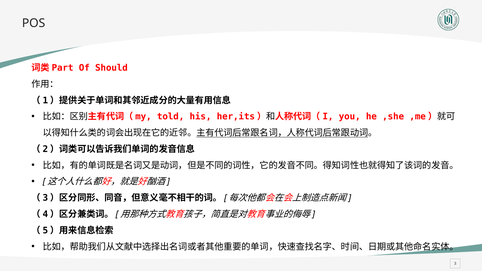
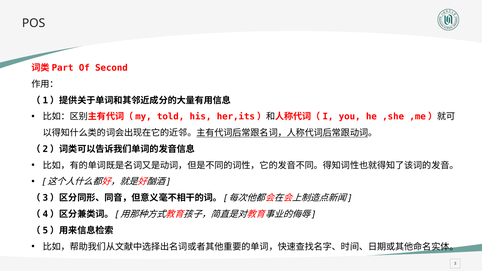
Should: Should -> Second (111, 68)
